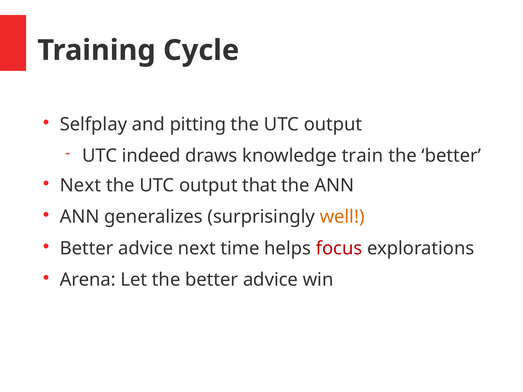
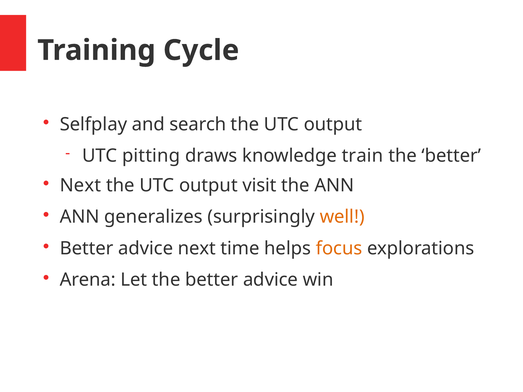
pitting: pitting -> search (198, 124)
indeed: indeed -> pitting (151, 156)
that: that -> visit (259, 186)
focus colour: red -> orange (339, 248)
